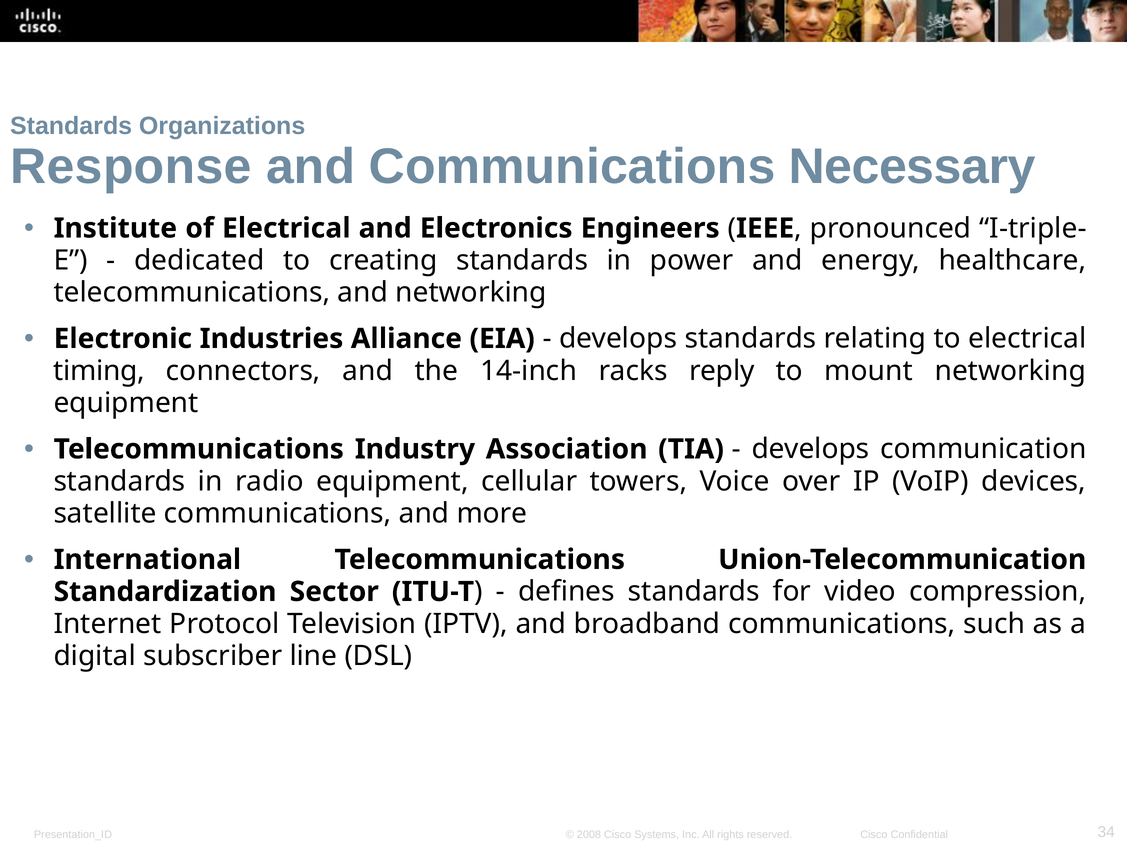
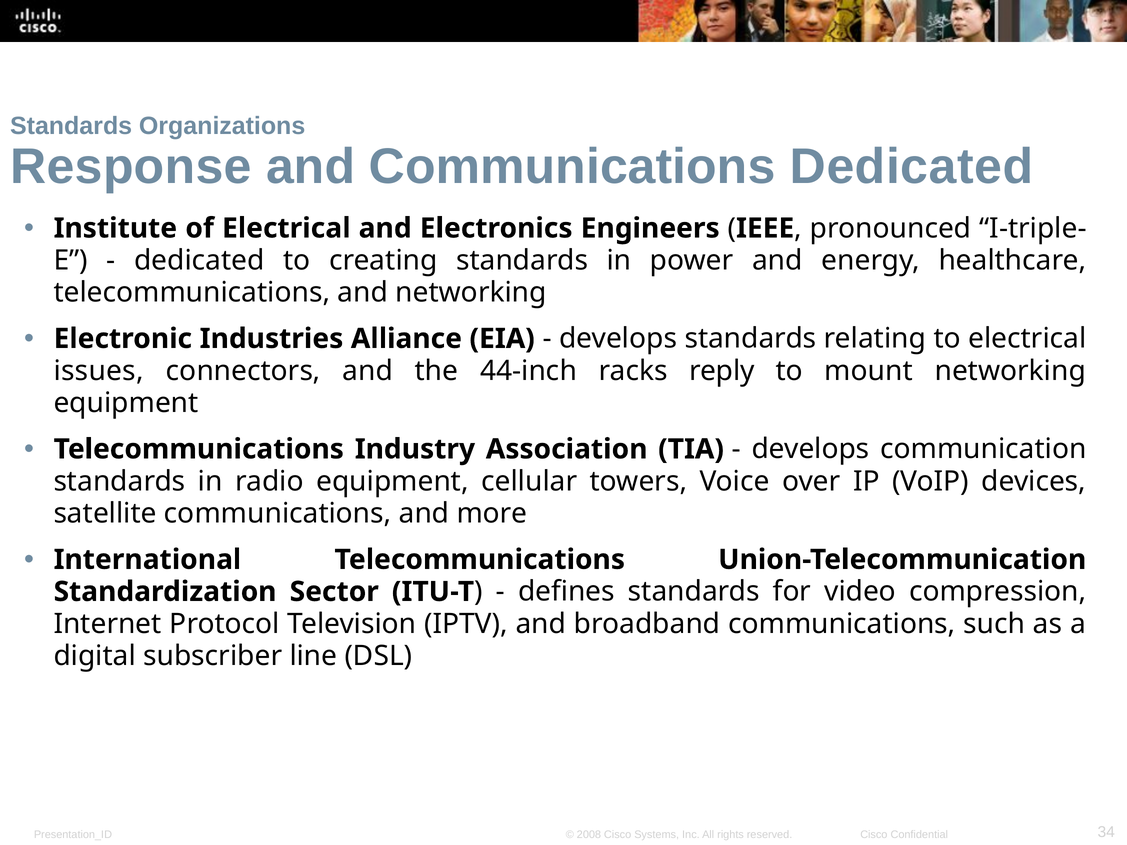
Communications Necessary: Necessary -> Dedicated (912, 167)
timing: timing -> issues (99, 371)
14-inch: 14-inch -> 44-inch (529, 371)
